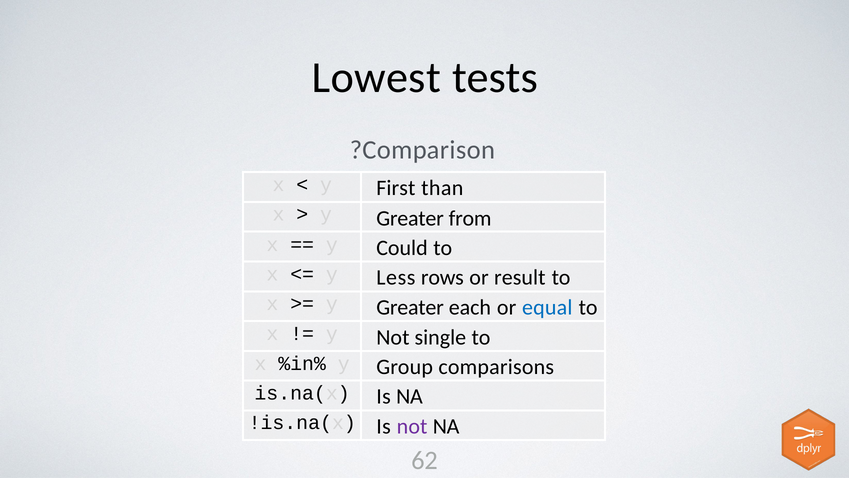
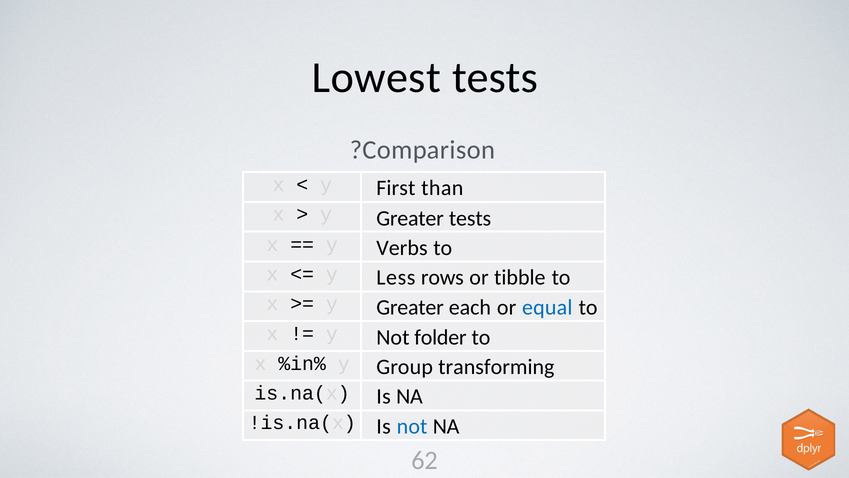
Greater from: from -> tests (470, 218)
Could: Could -> Verbs (402, 248)
result: result -> tibble (520, 277)
single: single -> folder (440, 337)
comparisons: comparisons -> transforming (496, 367)
not colour: purple -> blue (412, 426)
